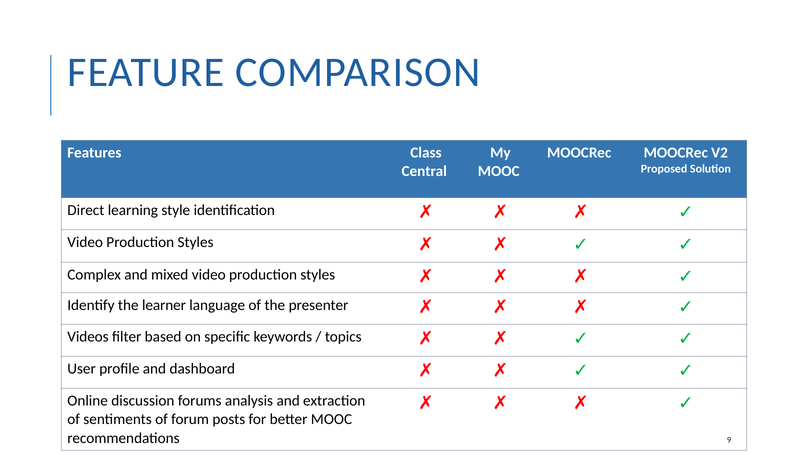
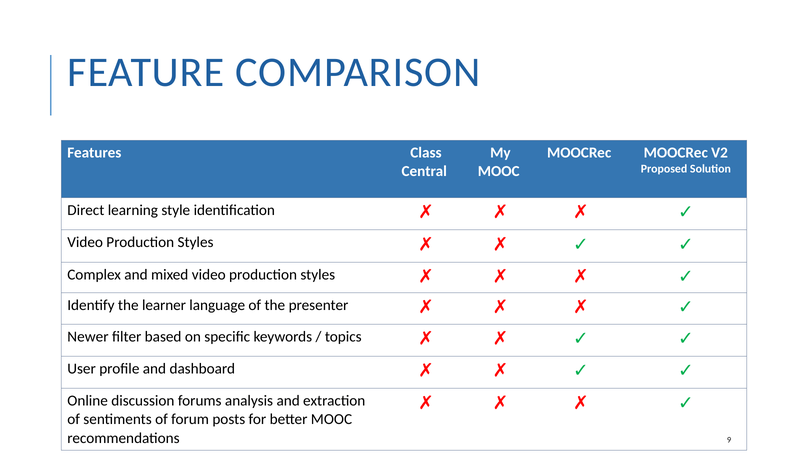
Videos: Videos -> Newer (88, 337)
